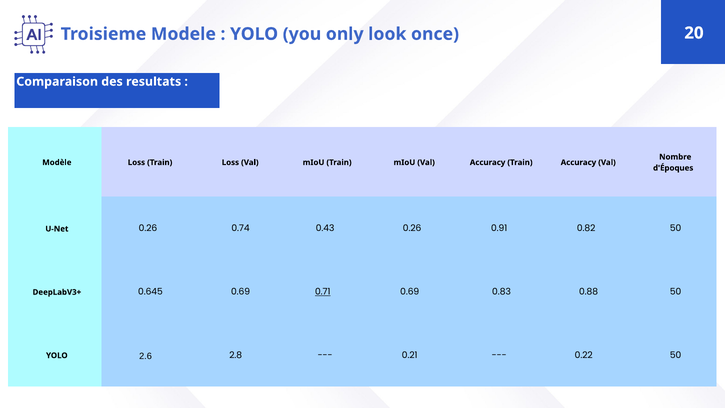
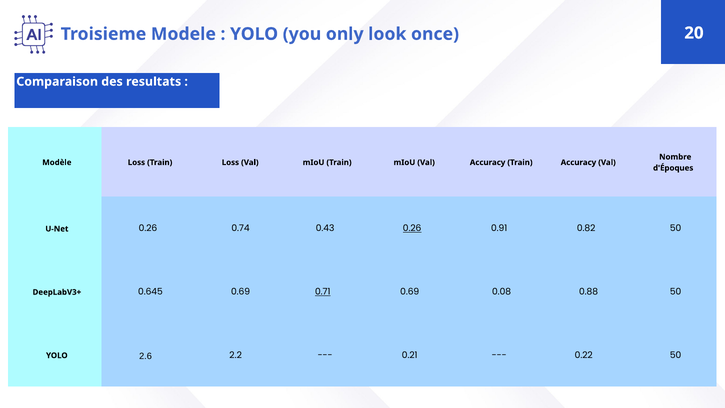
0.26 underline: none -> present (412, 228)
0.83: 0.83 -> 0.08 (502, 292)
2.8: 2.8 -> 2.2 (236, 355)
